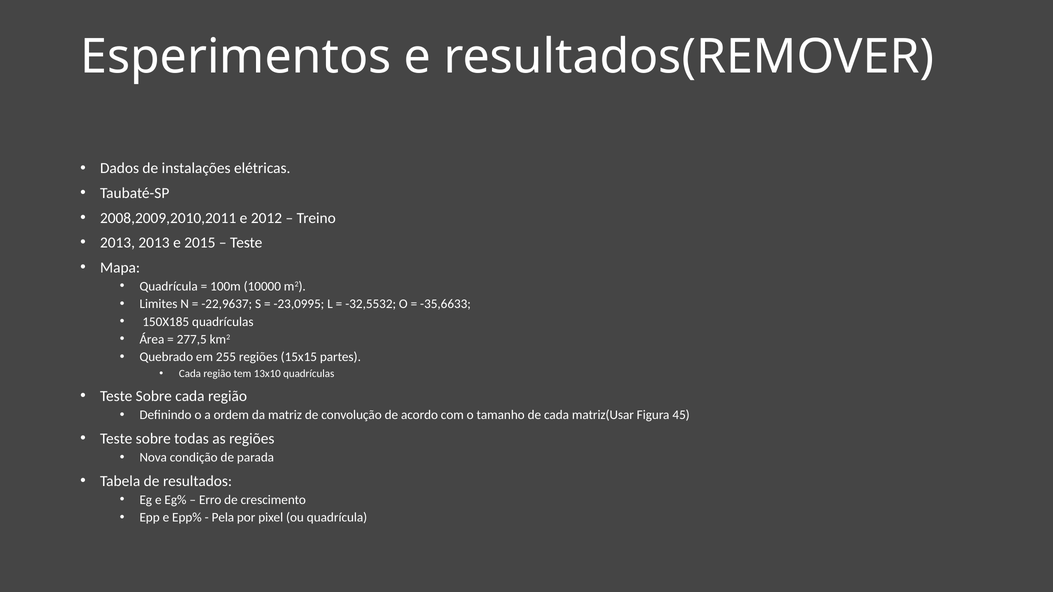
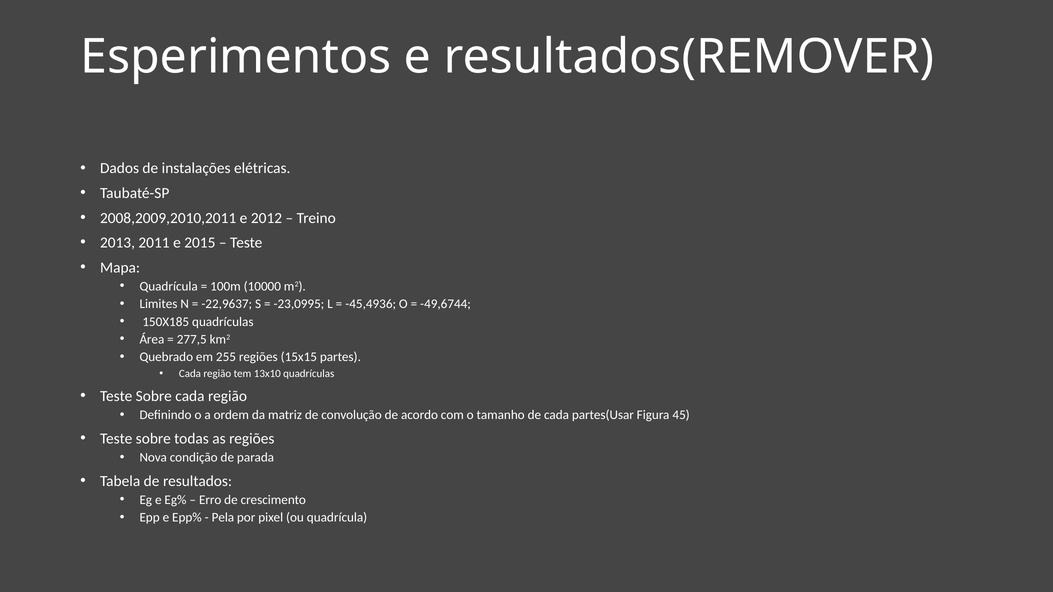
2013 2013: 2013 -> 2011 (154, 243)
-32,5532: -32,5532 -> -45,4936 (371, 304)
-35,6633: -35,6633 -> -49,6744 (446, 304)
matriz(Usar: matriz(Usar -> partes(Usar (603, 415)
